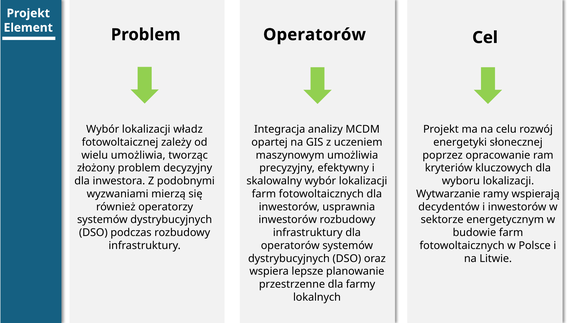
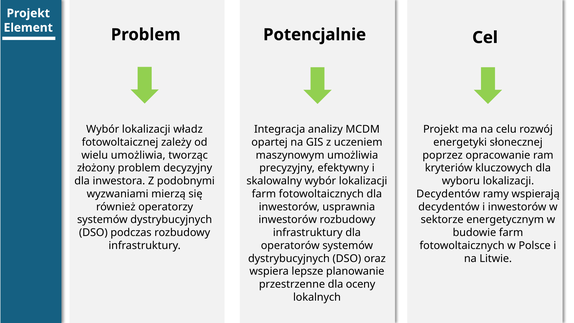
Operatorów: Operatorów -> Potencjalnie (315, 35)
Wytwarzanie: Wytwarzanie -> Decydentów (448, 194)
farmy: farmy -> oceny (361, 284)
